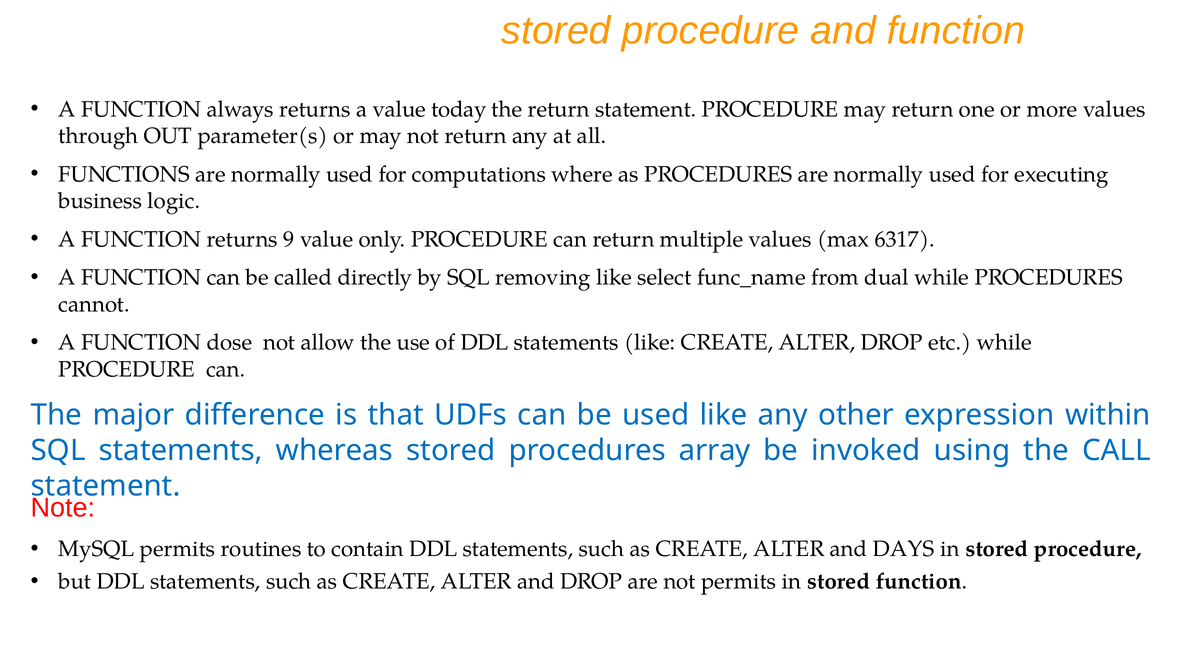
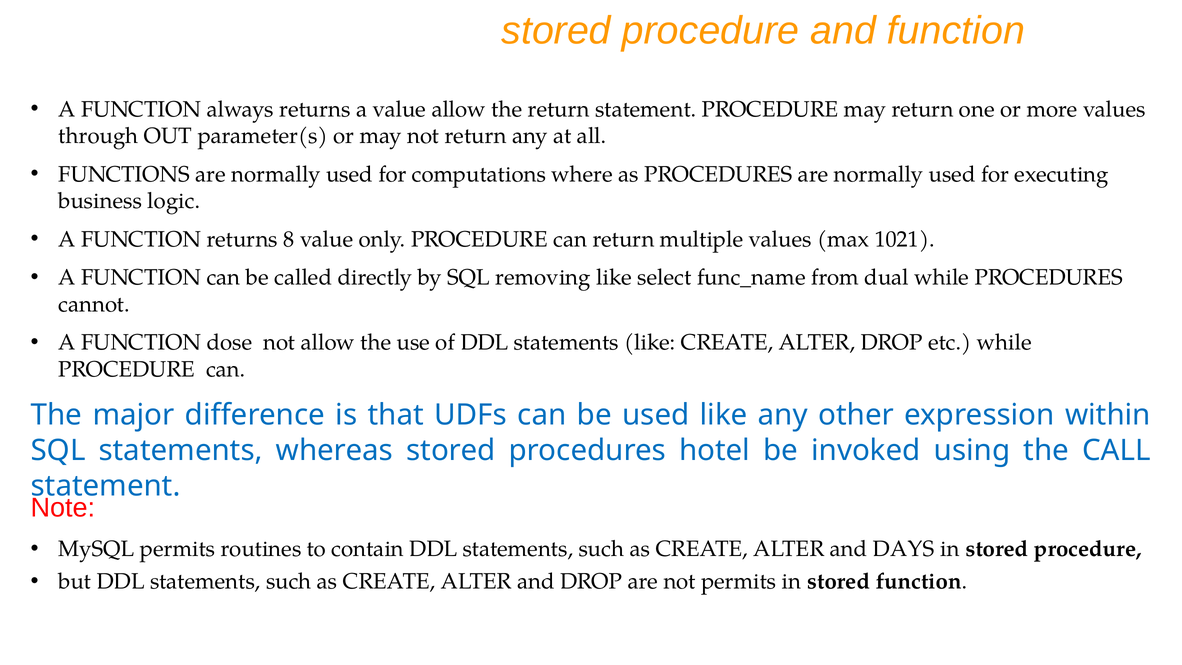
value today: today -> allow (459, 109)
9: 9 -> 8 (289, 239)
6317: 6317 -> 1021 (905, 239)
array: array -> hotel (715, 450)
